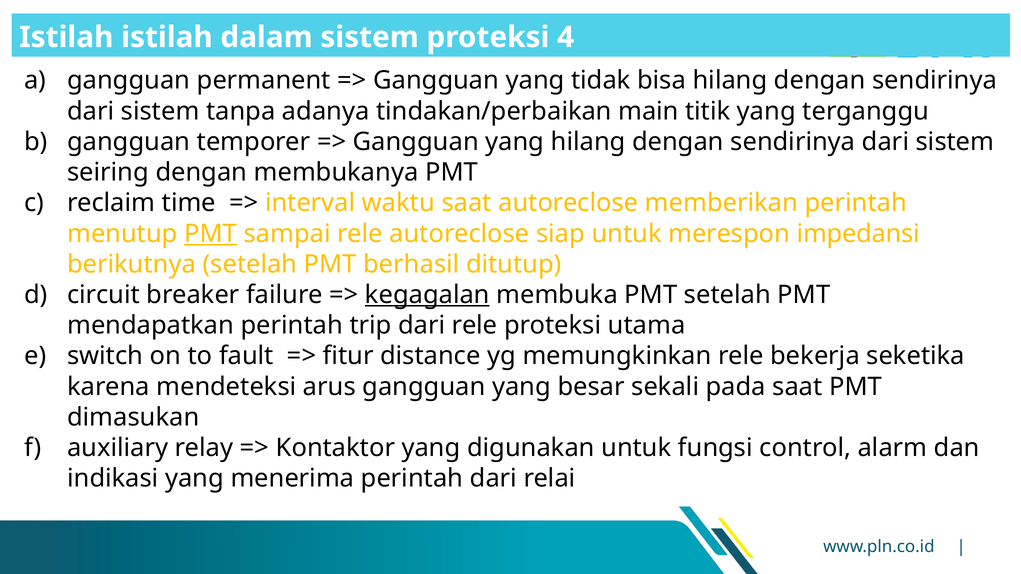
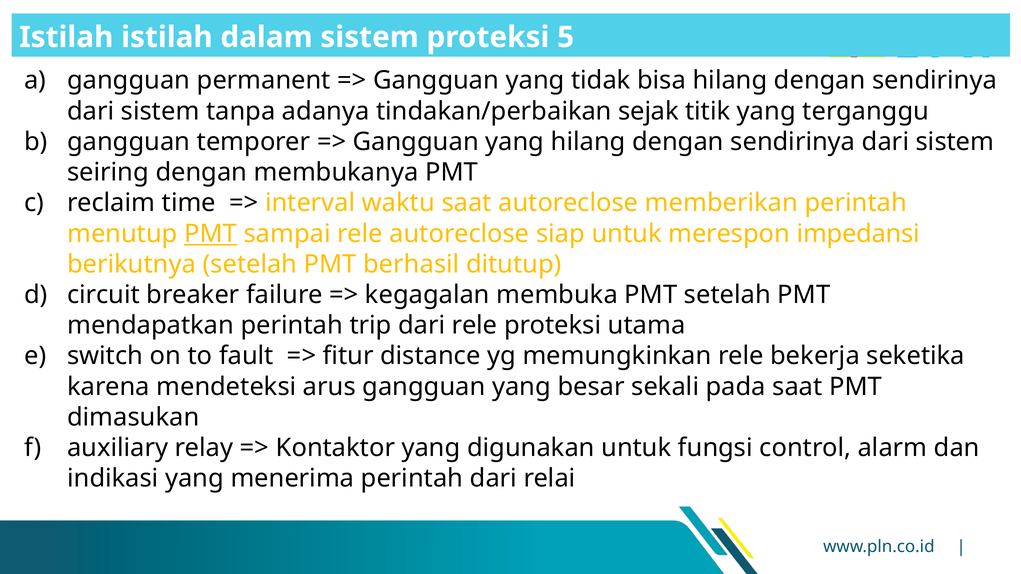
4: 4 -> 5 (566, 37)
main: main -> sejak (649, 111)
kegagalan underline: present -> none (427, 295)
